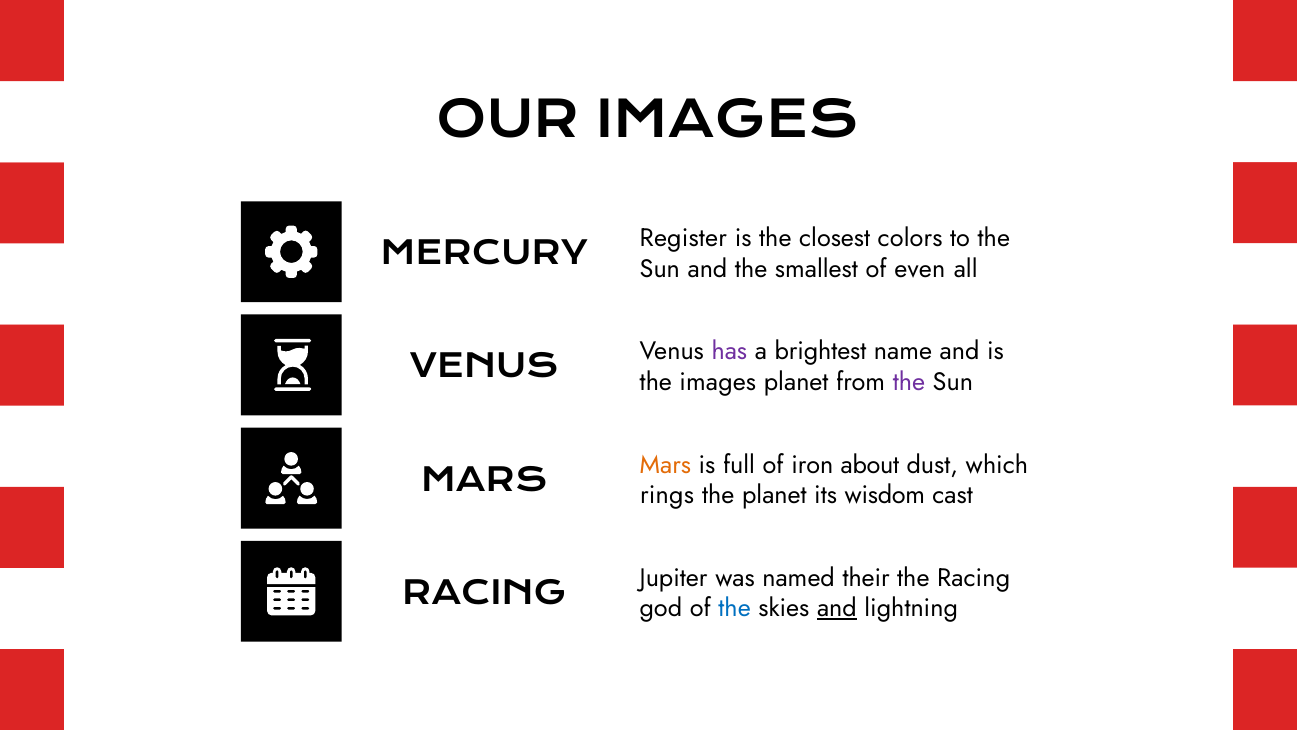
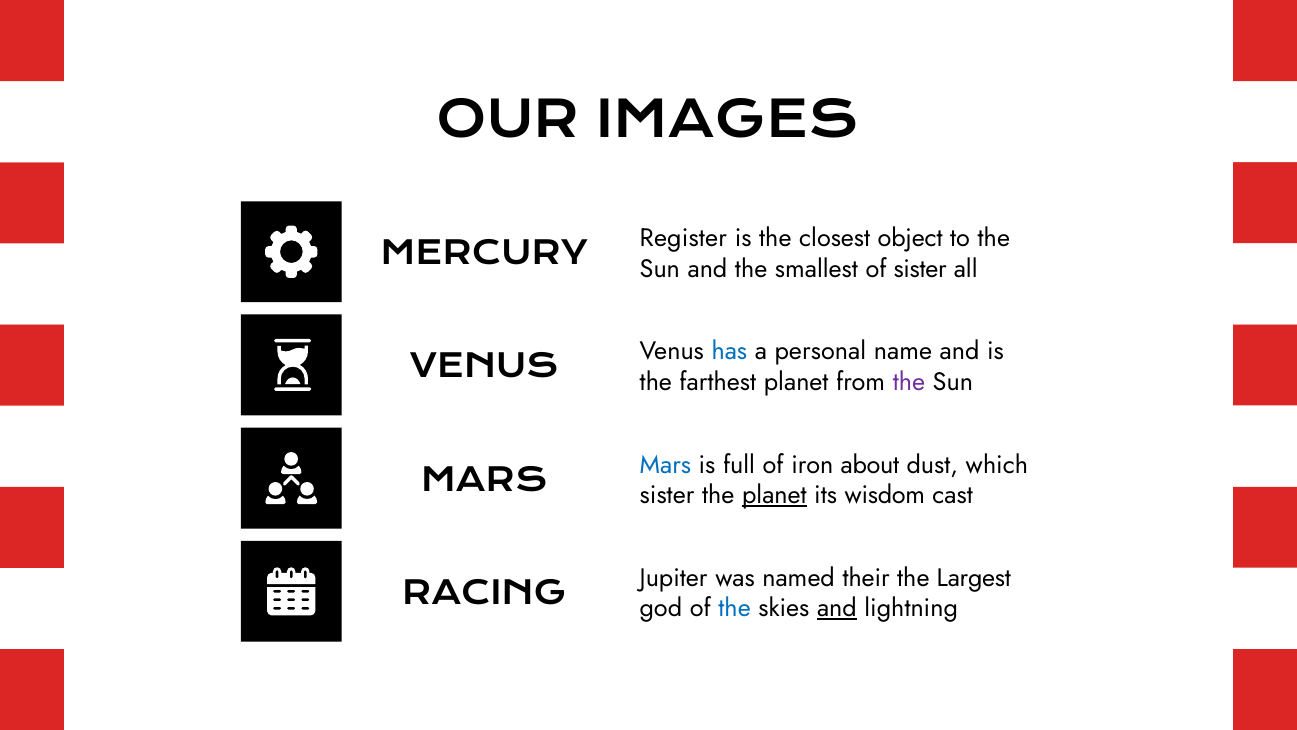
colors: colors -> object (910, 238)
of even: even -> sister (920, 269)
has colour: purple -> blue (729, 351)
brightest: brightest -> personal (820, 351)
the images: images -> farthest (718, 382)
Mars colour: orange -> blue (665, 464)
rings: rings -> sister (667, 495)
planet underline: none -> present (774, 495)
the Racing: Racing -> Largest (974, 578)
